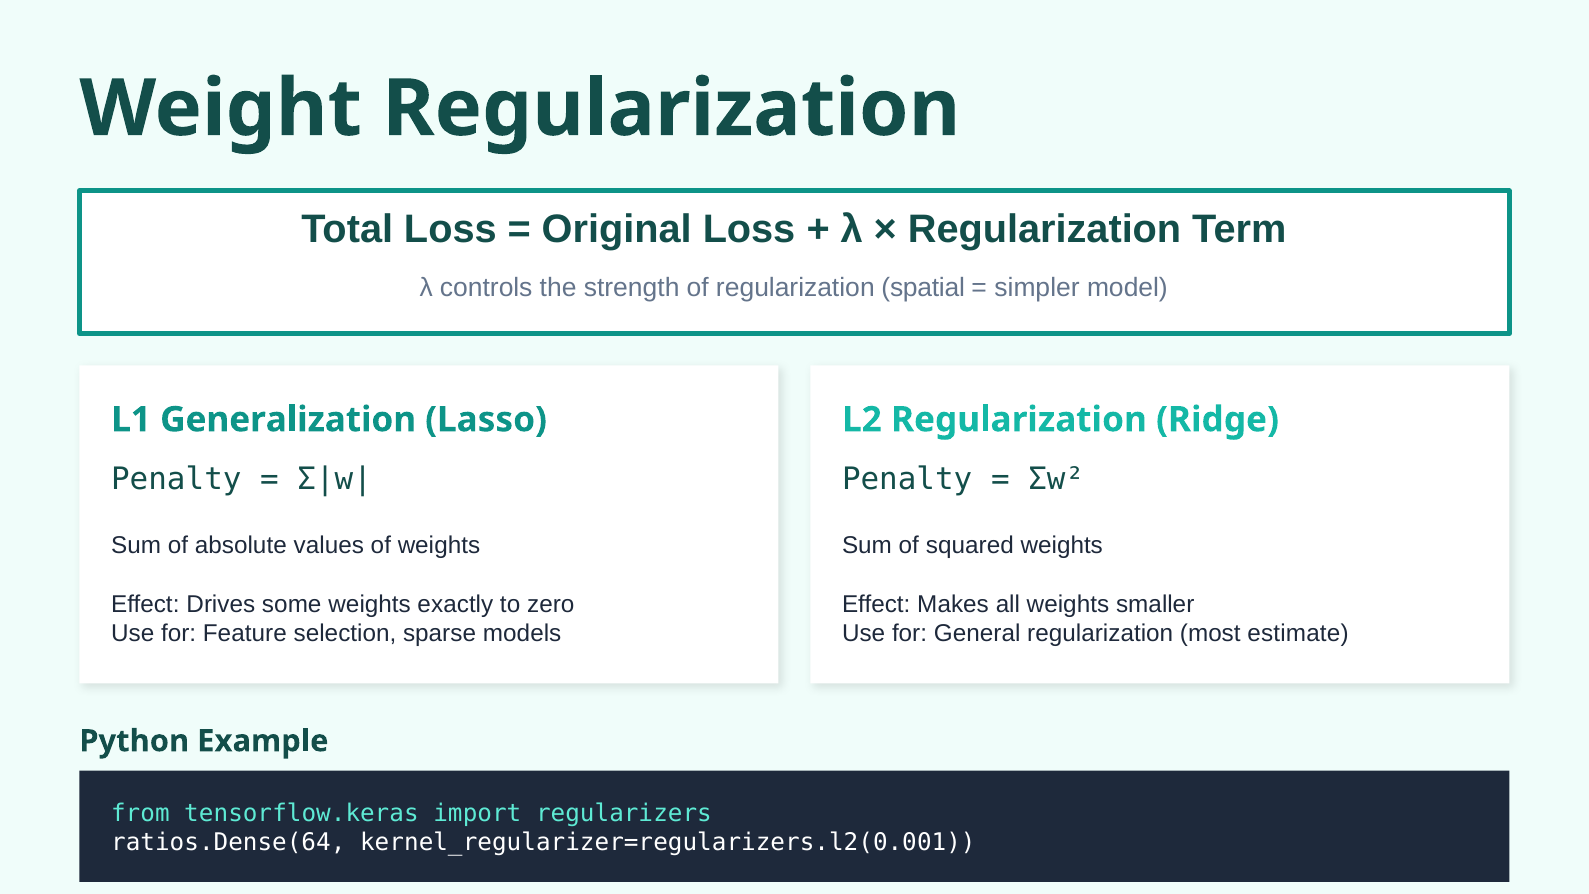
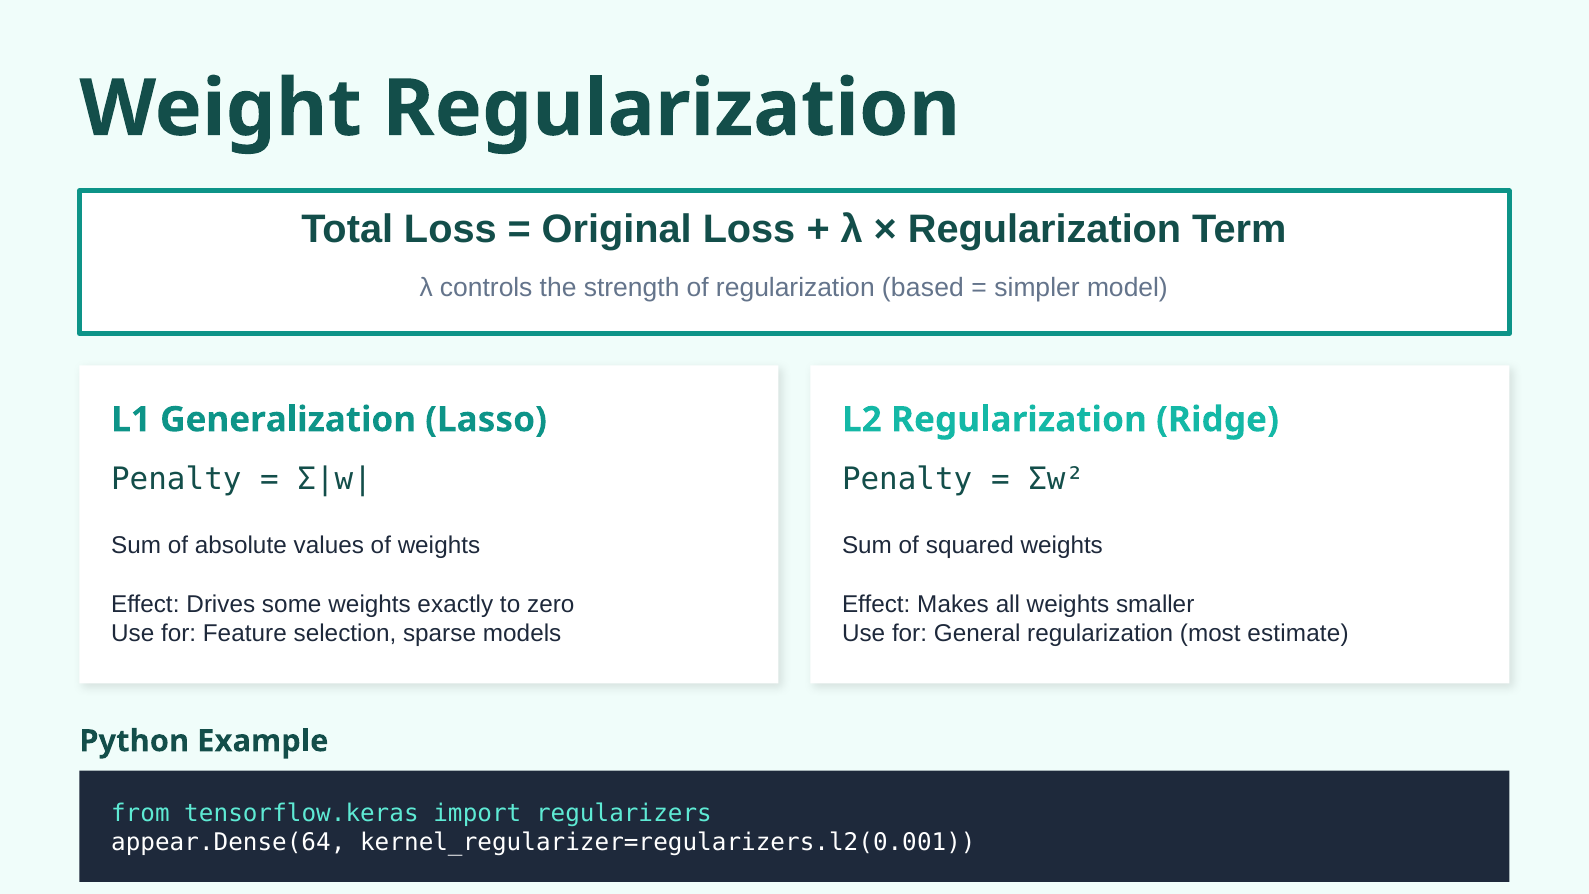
spatial: spatial -> based (923, 288)
ratios.Dense(64: ratios.Dense(64 -> appear.Dense(64 (228, 842)
